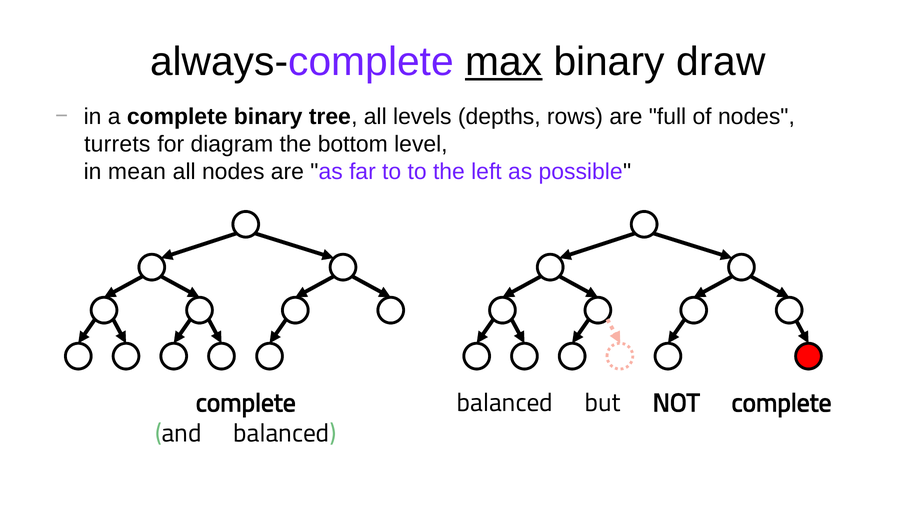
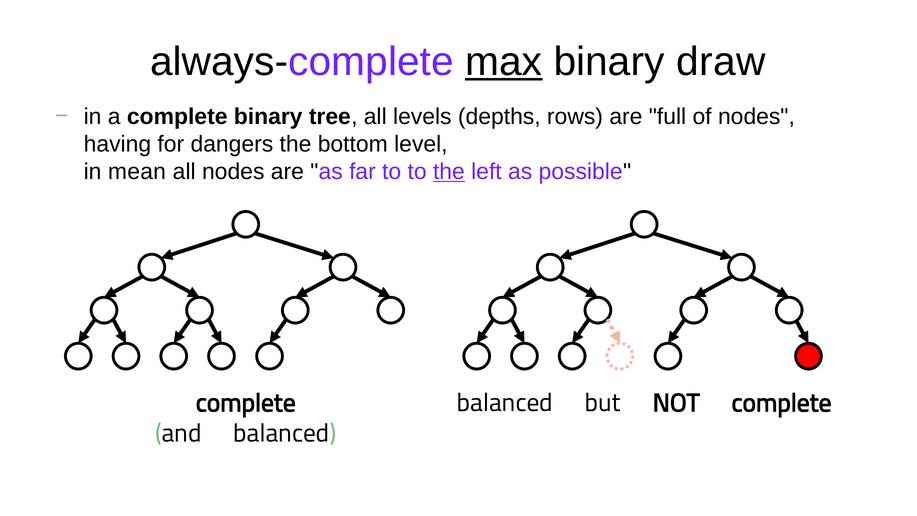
turrets: turrets -> having (117, 144)
diagram: diagram -> dangers (232, 144)
the underline: none -> present (449, 172)
